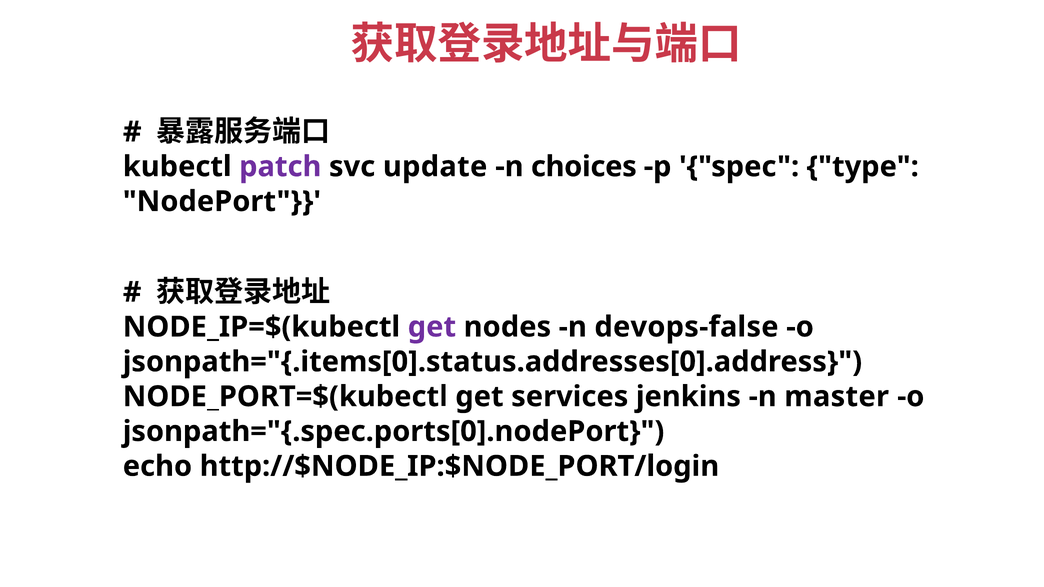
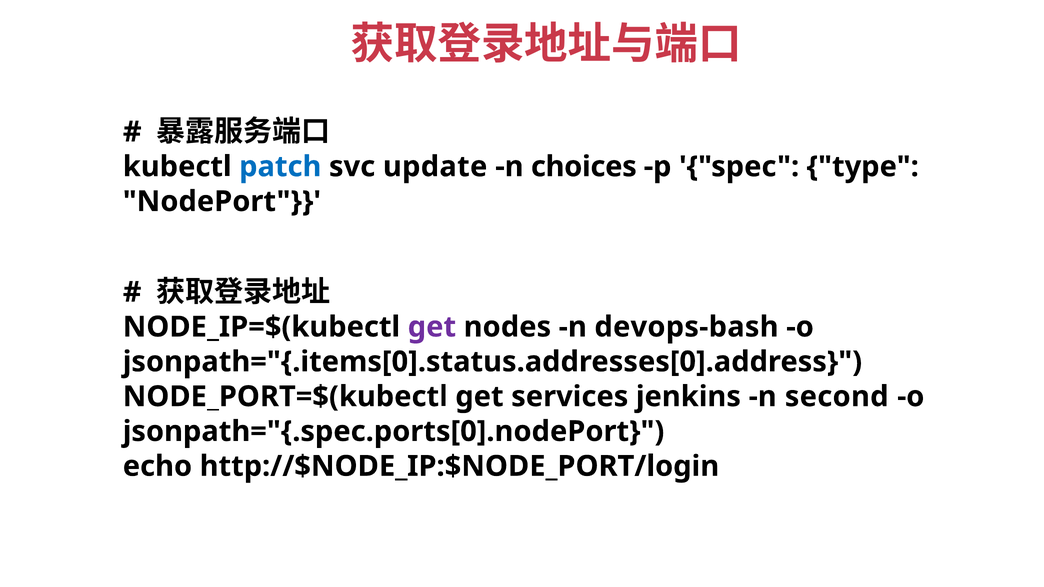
patch colour: purple -> blue (280, 167)
devops-false: devops-false -> devops-bash (686, 327)
master: master -> second (837, 397)
